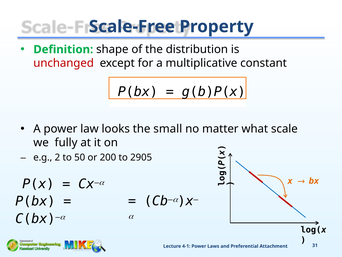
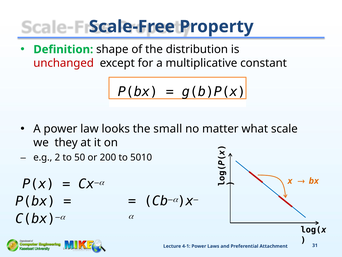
fully: fully -> they (66, 142)
2905: 2905 -> 5010 (141, 157)
